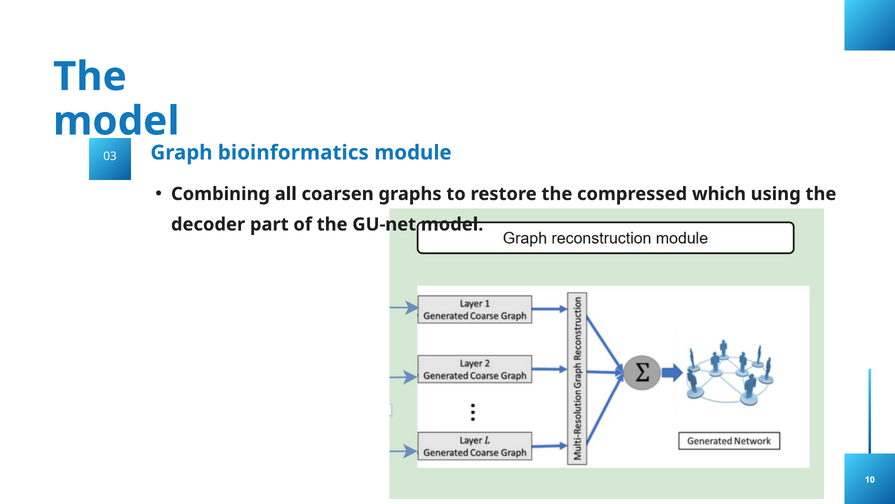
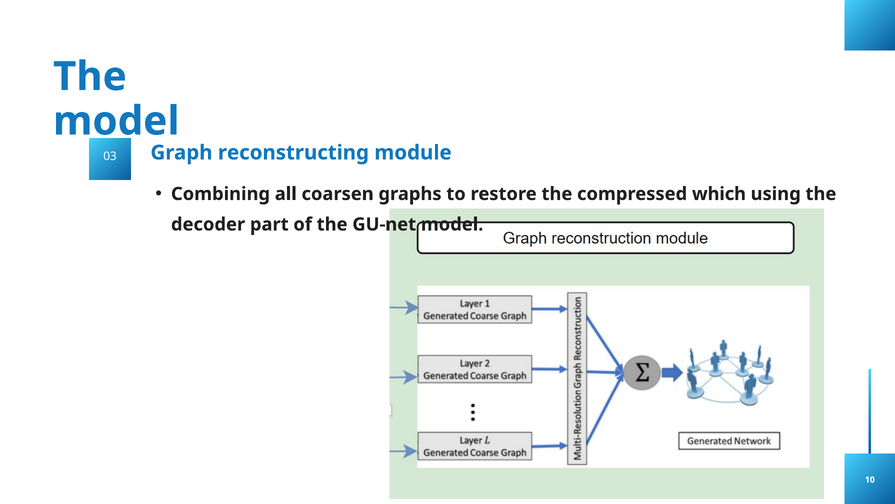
bioinformatics: bioinformatics -> reconstructing (293, 153)
